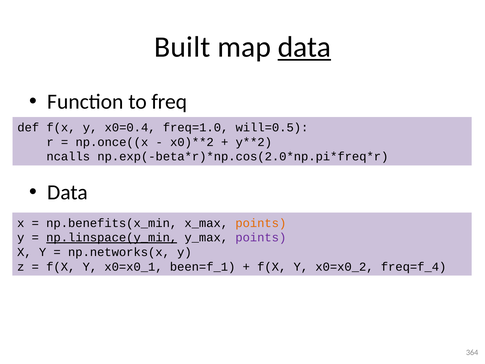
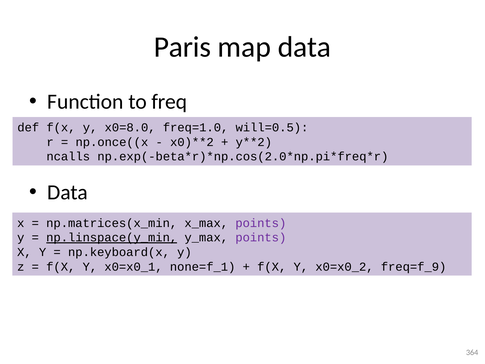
Built: Built -> Paris (182, 47)
data underline: present -> none (304, 47)
x0=0.4: x0=0.4 -> x0=8.0 (130, 127)
np.benefits(x_min: np.benefits(x_min -> np.matrices(x_min (112, 223)
points colour: orange -> purple (261, 223)
np.networks(x: np.networks(x -> np.keyboard(x (119, 252)
been=f_1: been=f_1 -> none=f_1 (203, 267)
freq=f_4: freq=f_4 -> freq=f_9 (414, 267)
